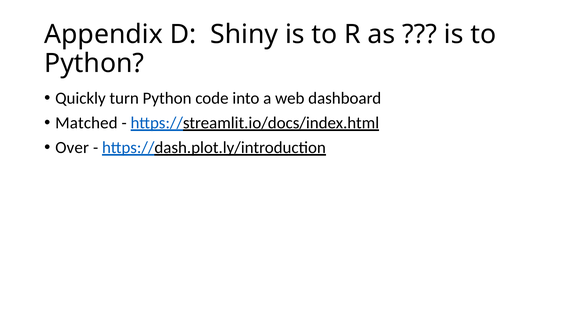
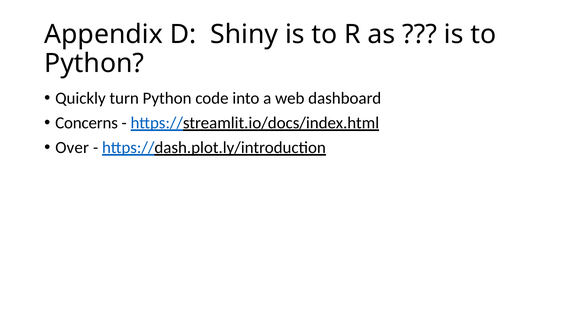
Matched: Matched -> Concerns (87, 123)
